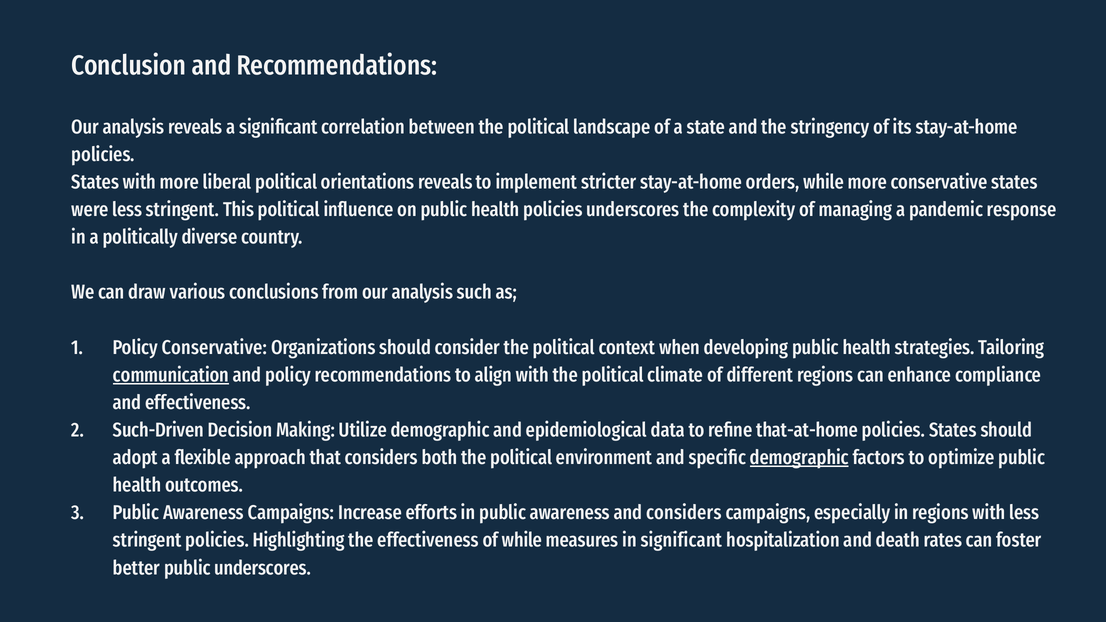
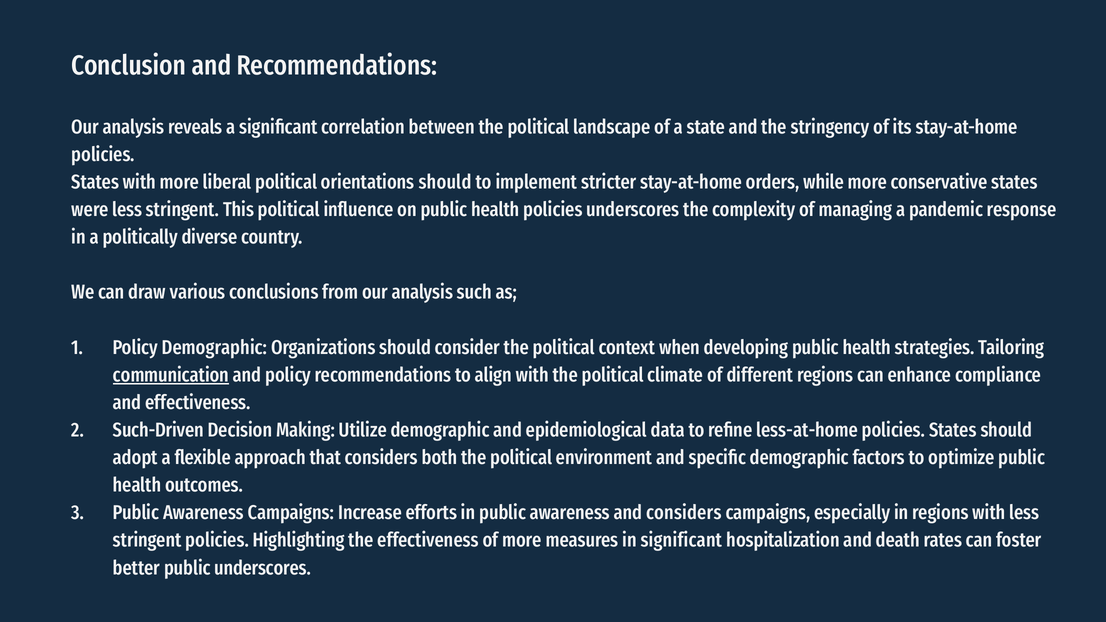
orientations reveals: reveals -> should (445, 182)
Policy Conservative: Conservative -> Demographic (214, 348)
that-at-home: that-at-home -> less-at-home (807, 430)
demographic underline: present -> none (799, 458)
of while: while -> more (522, 541)
